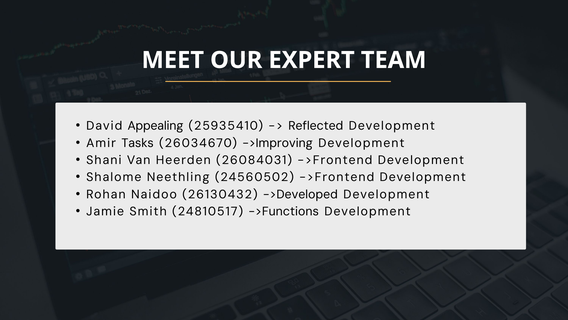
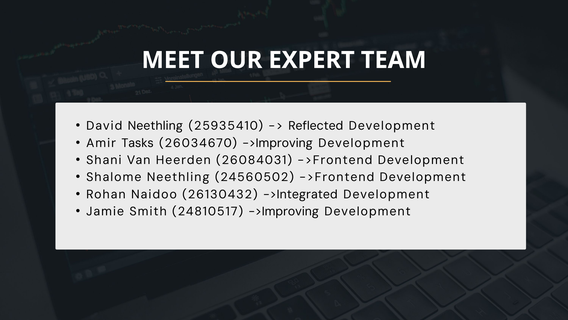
David Appealing: Appealing -> Neethling (155, 126)
->Developed: ->Developed -> ->Integrated (300, 194)
24810517 ->Functions: ->Functions -> ->Improving (284, 211)
